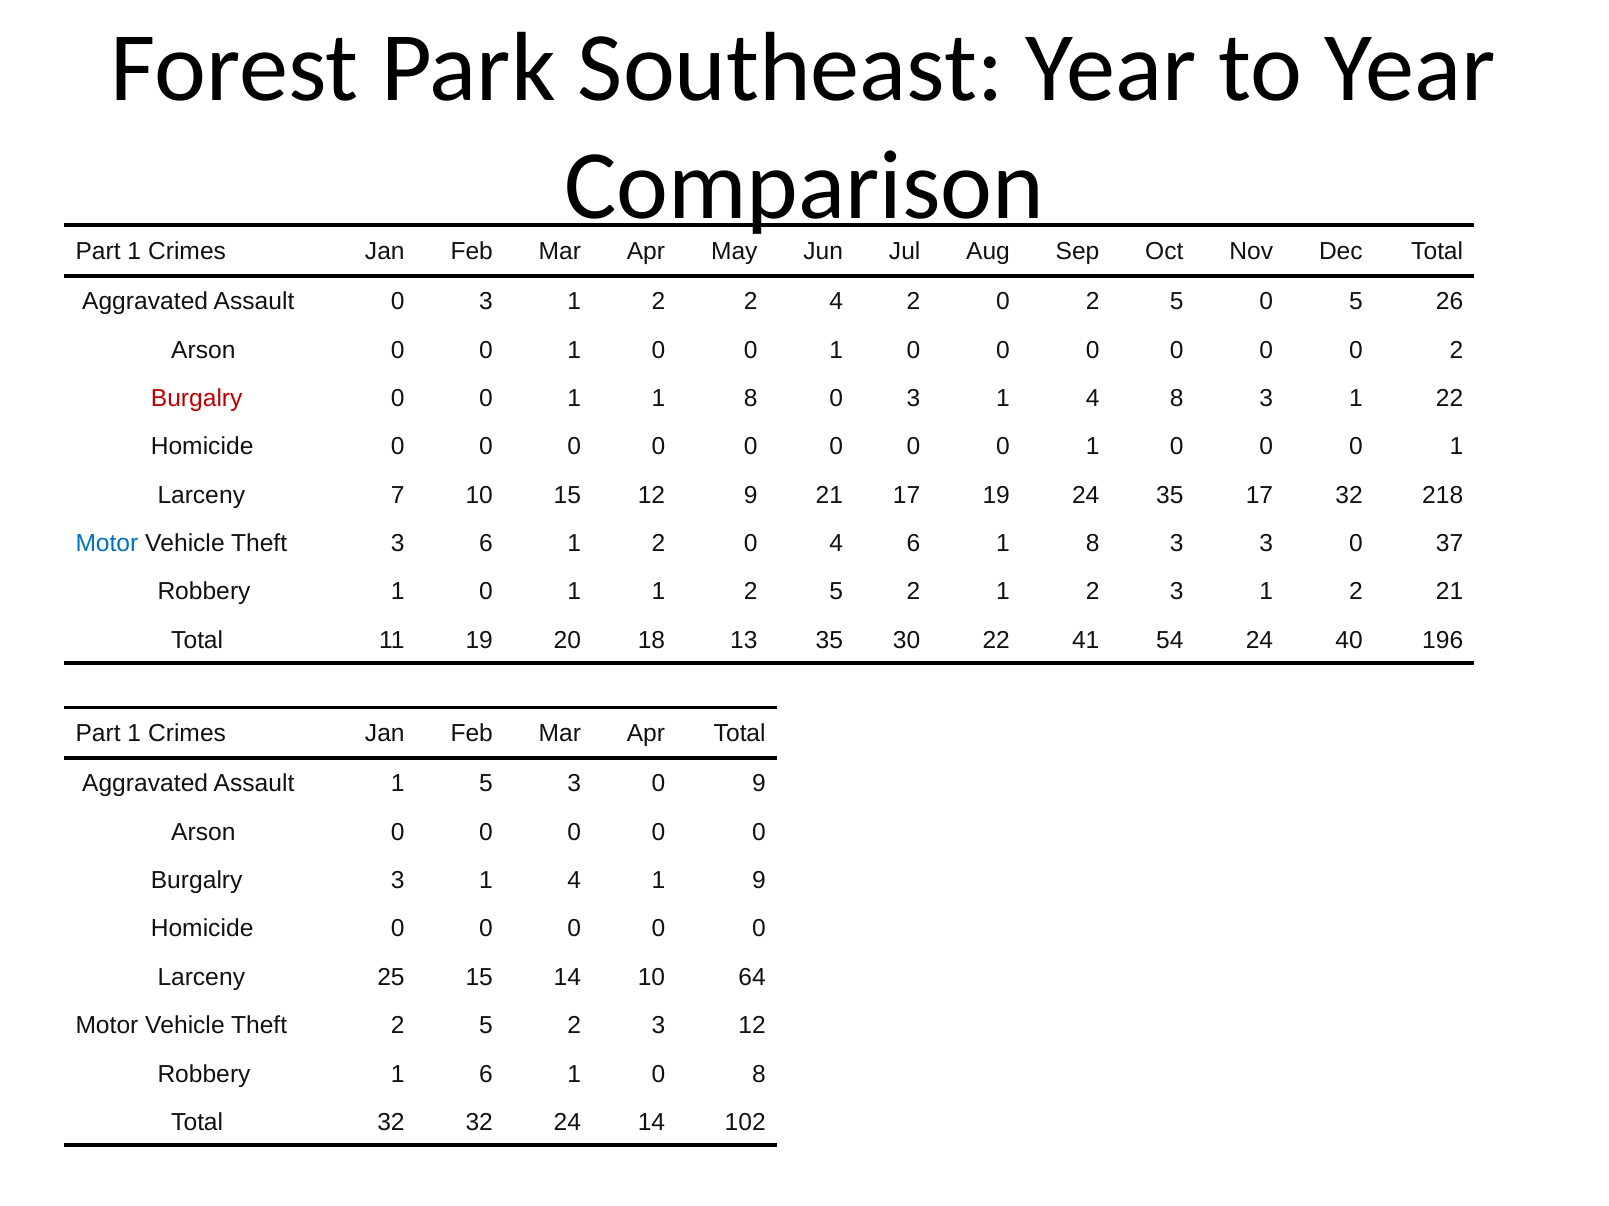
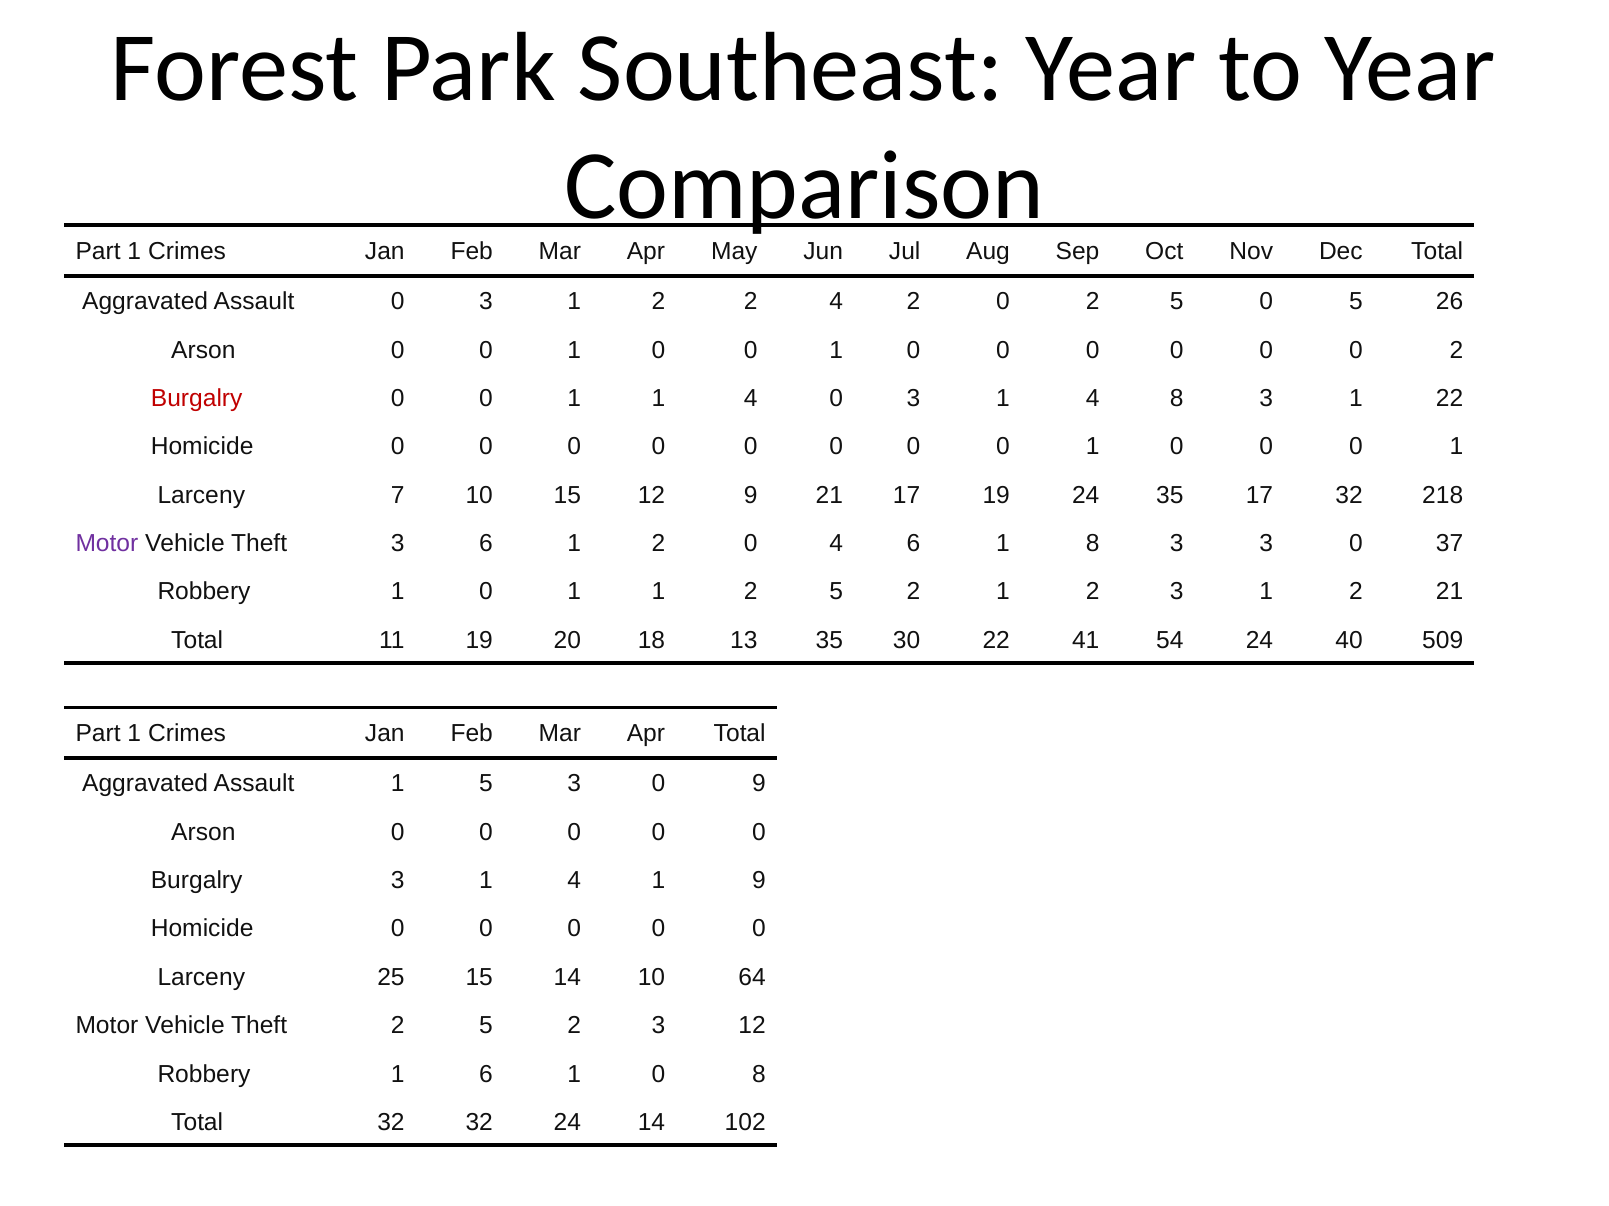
1 1 8: 8 -> 4 (751, 399)
Motor colour: blue -> purple (107, 544)
196: 196 -> 509 (1443, 641)
